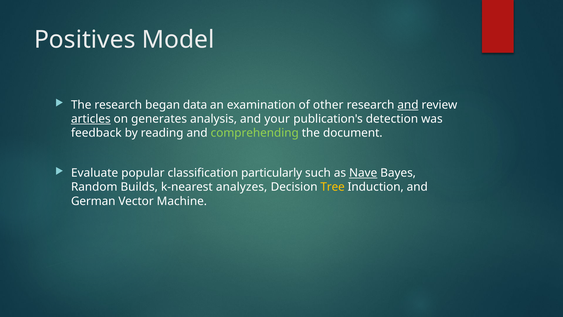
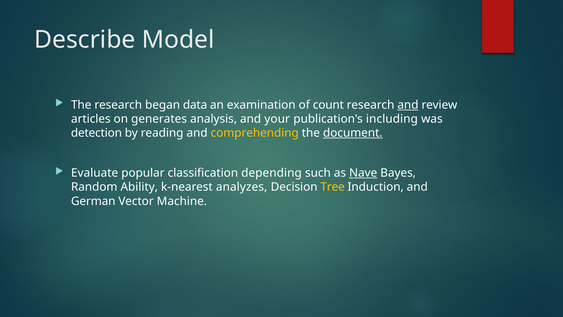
Positives: Positives -> Describe (85, 40)
other: other -> count (328, 105)
articles underline: present -> none (91, 119)
detection: detection -> including (392, 119)
feedback: feedback -> detection (96, 133)
comprehending colour: light green -> yellow (255, 133)
document underline: none -> present (353, 133)
particularly: particularly -> depending (271, 173)
Builds: Builds -> Ability (139, 187)
